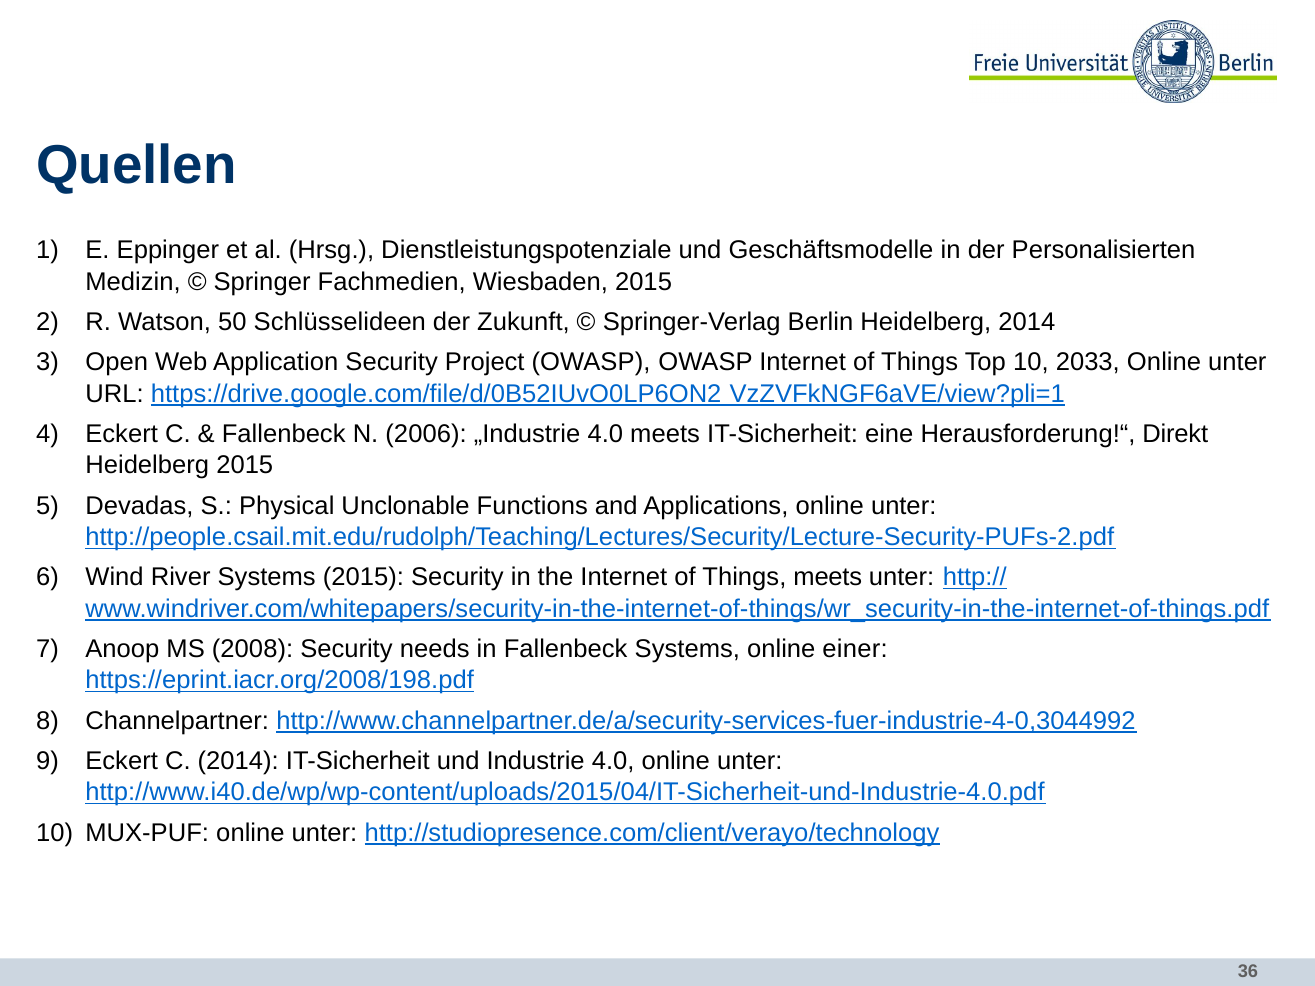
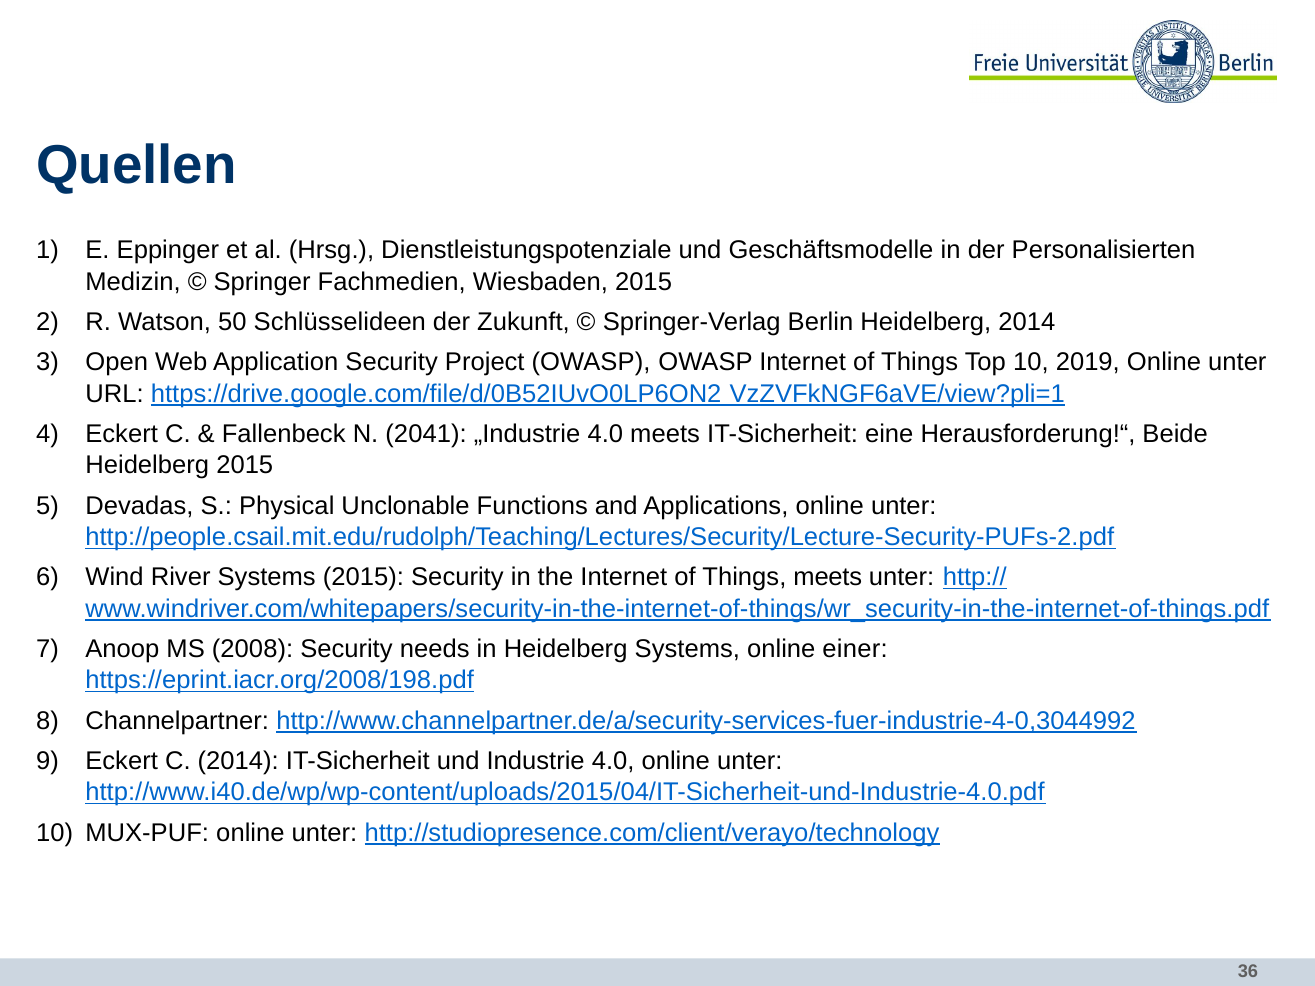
2033: 2033 -> 2019 (1088, 363)
2006: 2006 -> 2041 (426, 434)
Direkt: Direkt -> Beide (1175, 434)
in Fallenbeck: Fallenbeck -> Heidelberg (566, 649)
